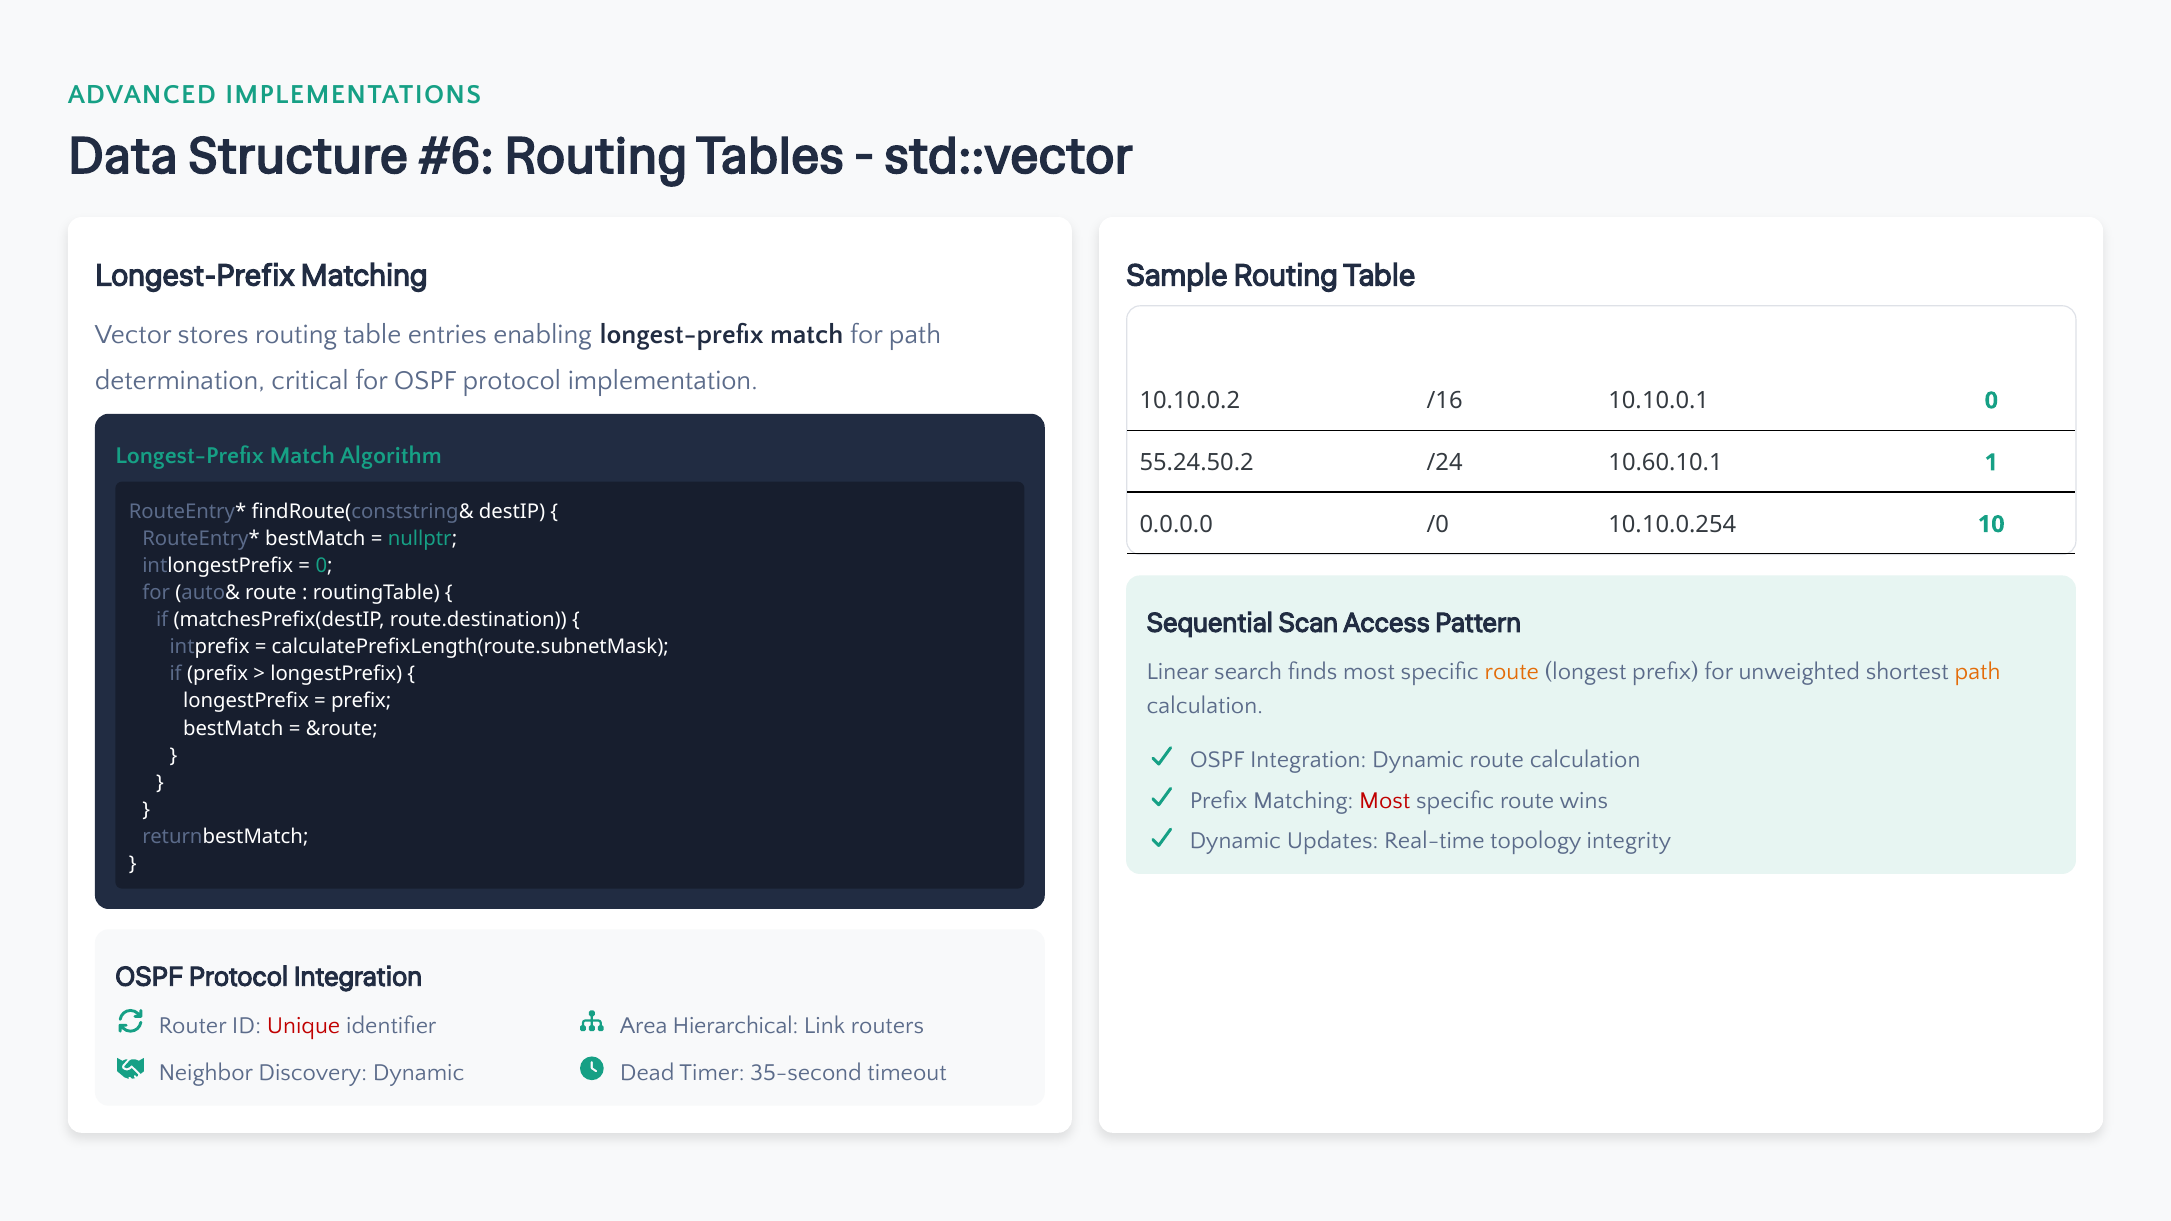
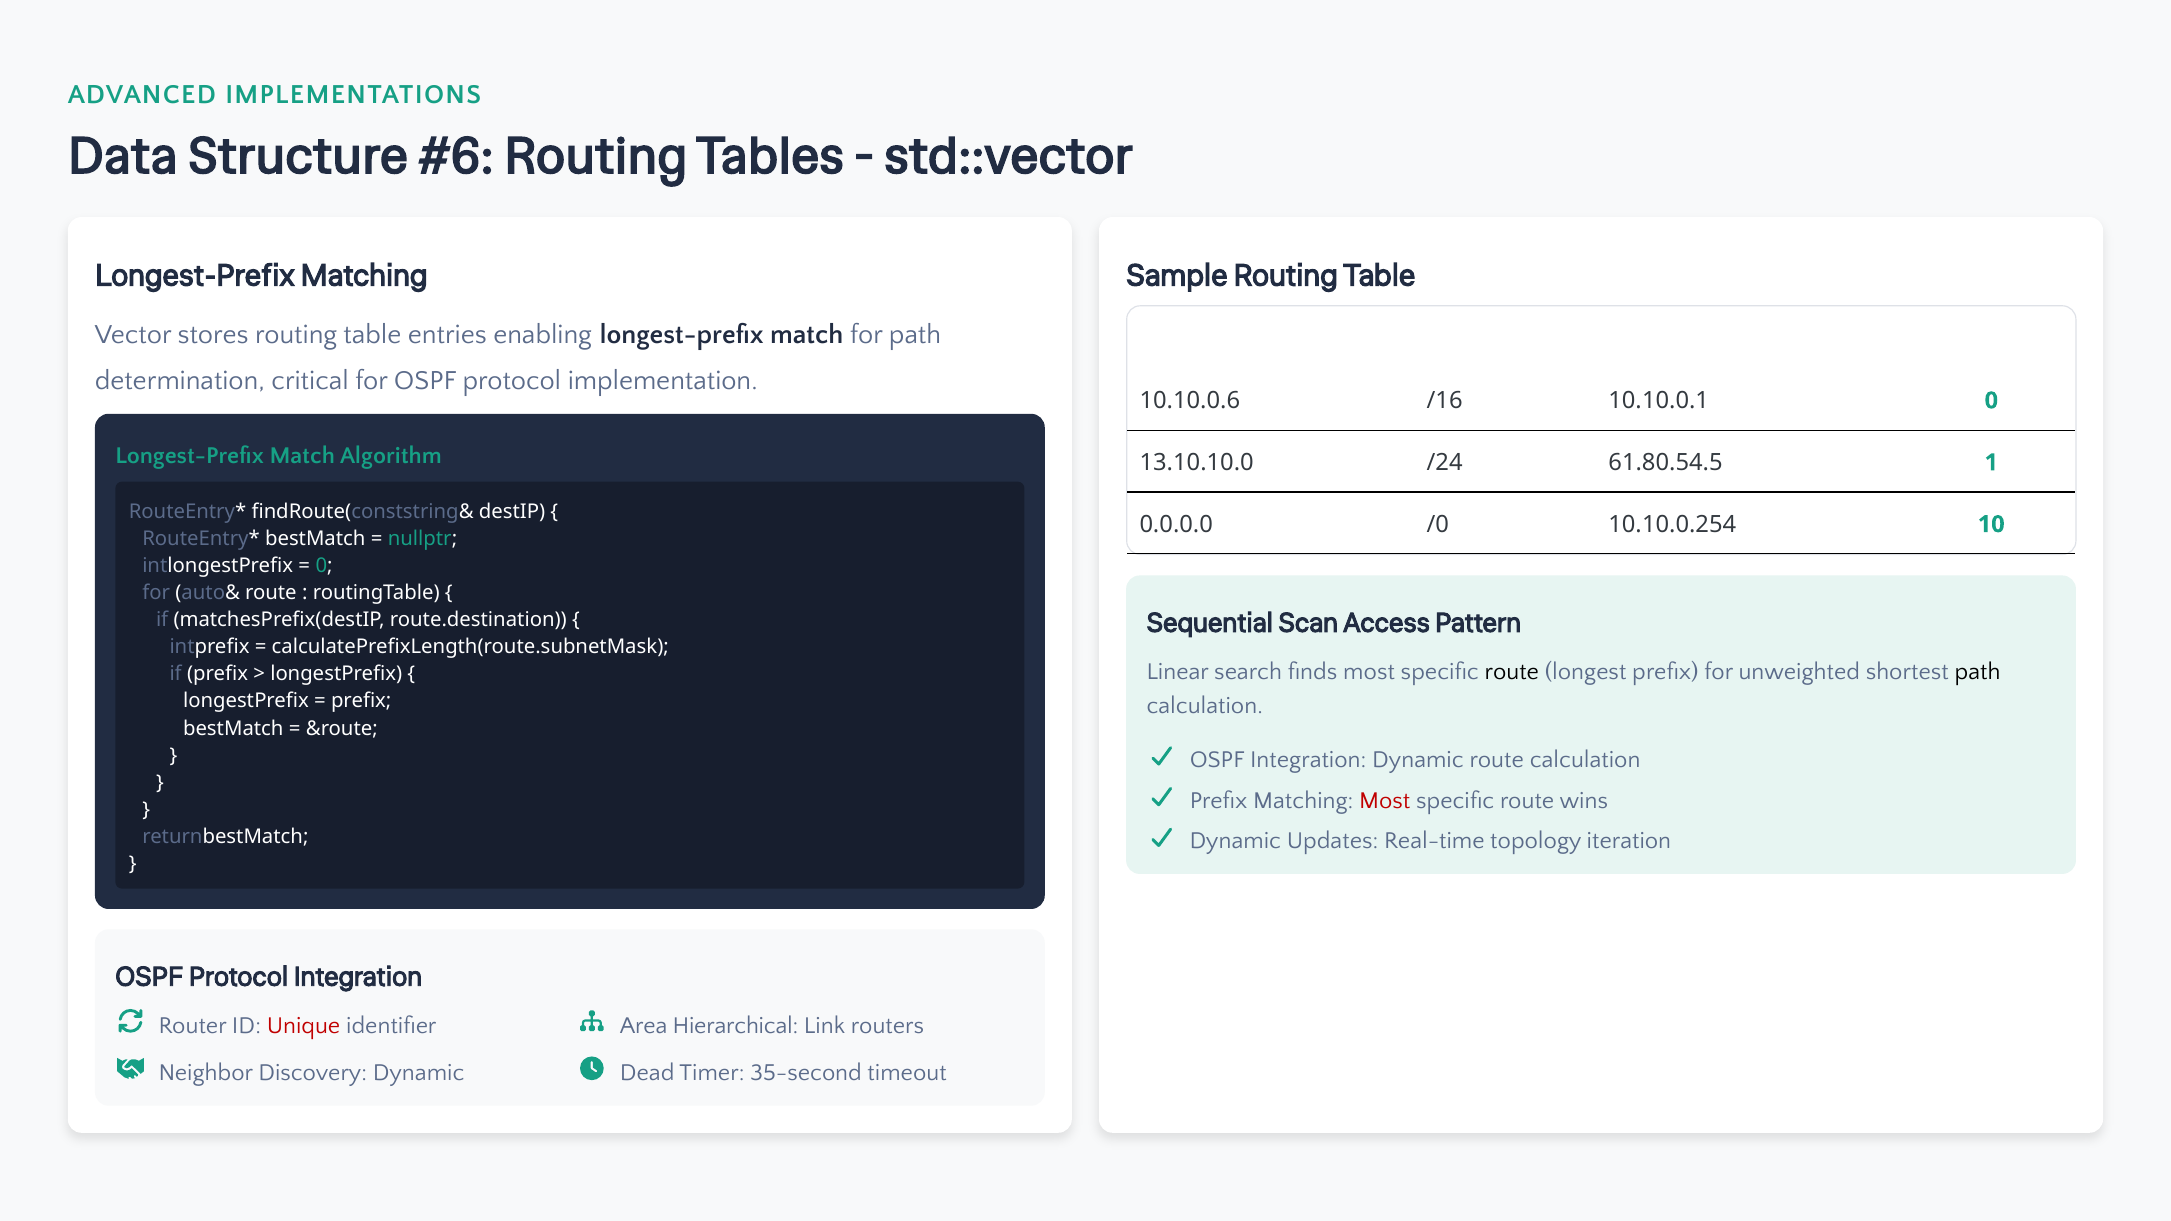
10.10.0.2: 10.10.0.2 -> 10.10.0.6 (1190, 401)
55.24.50.2: 55.24.50.2 -> 13.10.10.0 (1197, 463)
10.60.10.1: 10.60.10.1 -> 61.80.54.5 (1666, 463)
route colour: orange -> black (1512, 671)
path colour: orange -> black (1978, 671)
integrity: integrity -> iteration (1629, 841)
